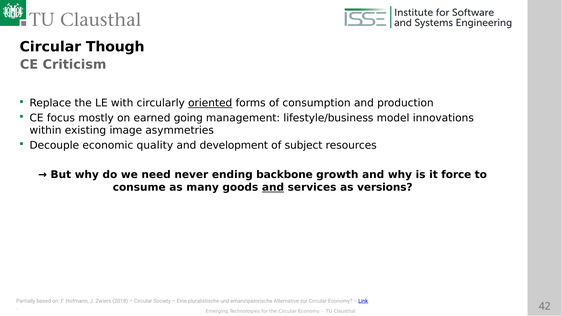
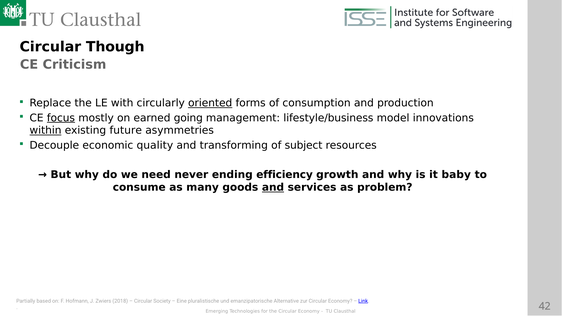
focus underline: none -> present (61, 118)
within underline: none -> present (46, 131)
image: image -> future (126, 131)
development: development -> transforming (234, 145)
backbone: backbone -> efficiency (285, 175)
force: force -> baby (456, 175)
versions: versions -> problem (385, 187)
